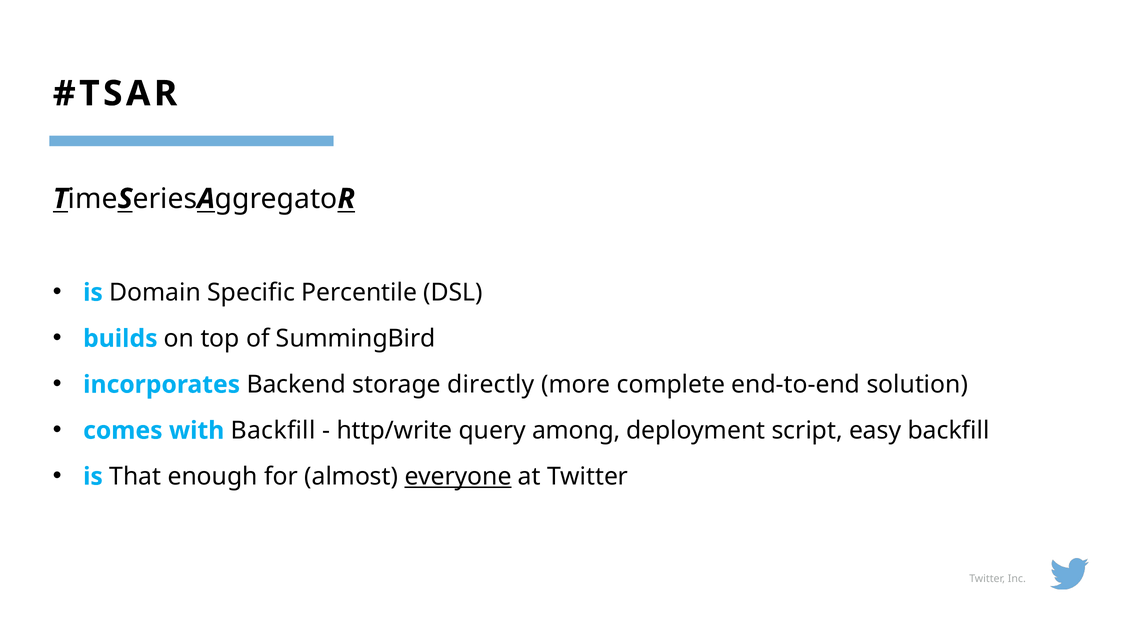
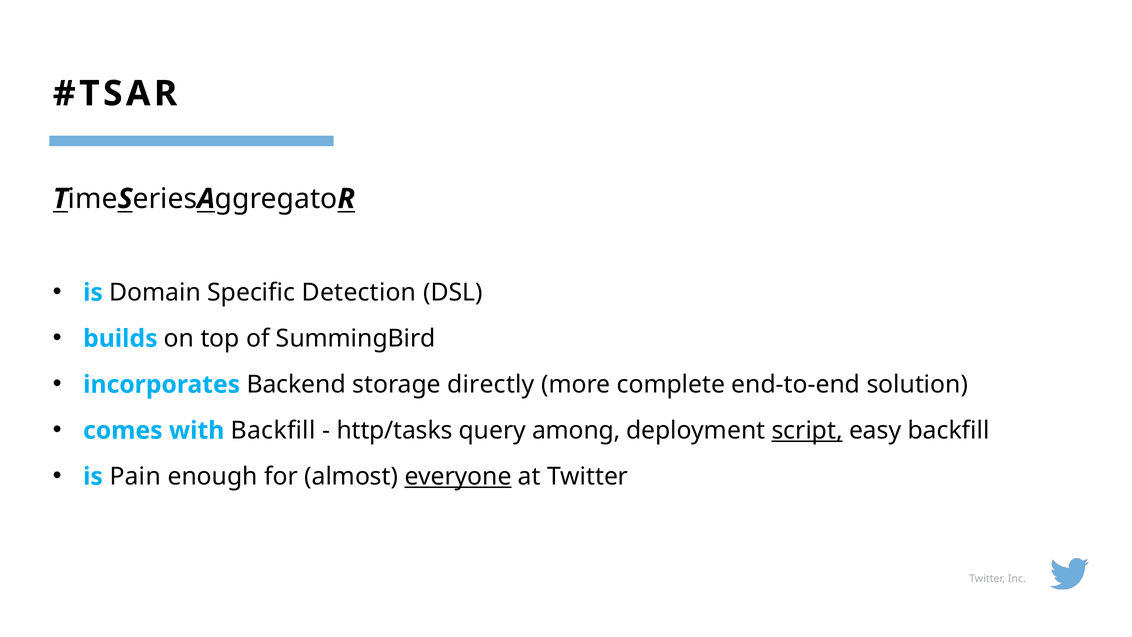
Percentile: Percentile -> Detection (359, 292)
http/write: http/write -> http/tasks (395, 430)
script underline: none -> present (807, 430)
That: That -> Pain (135, 476)
